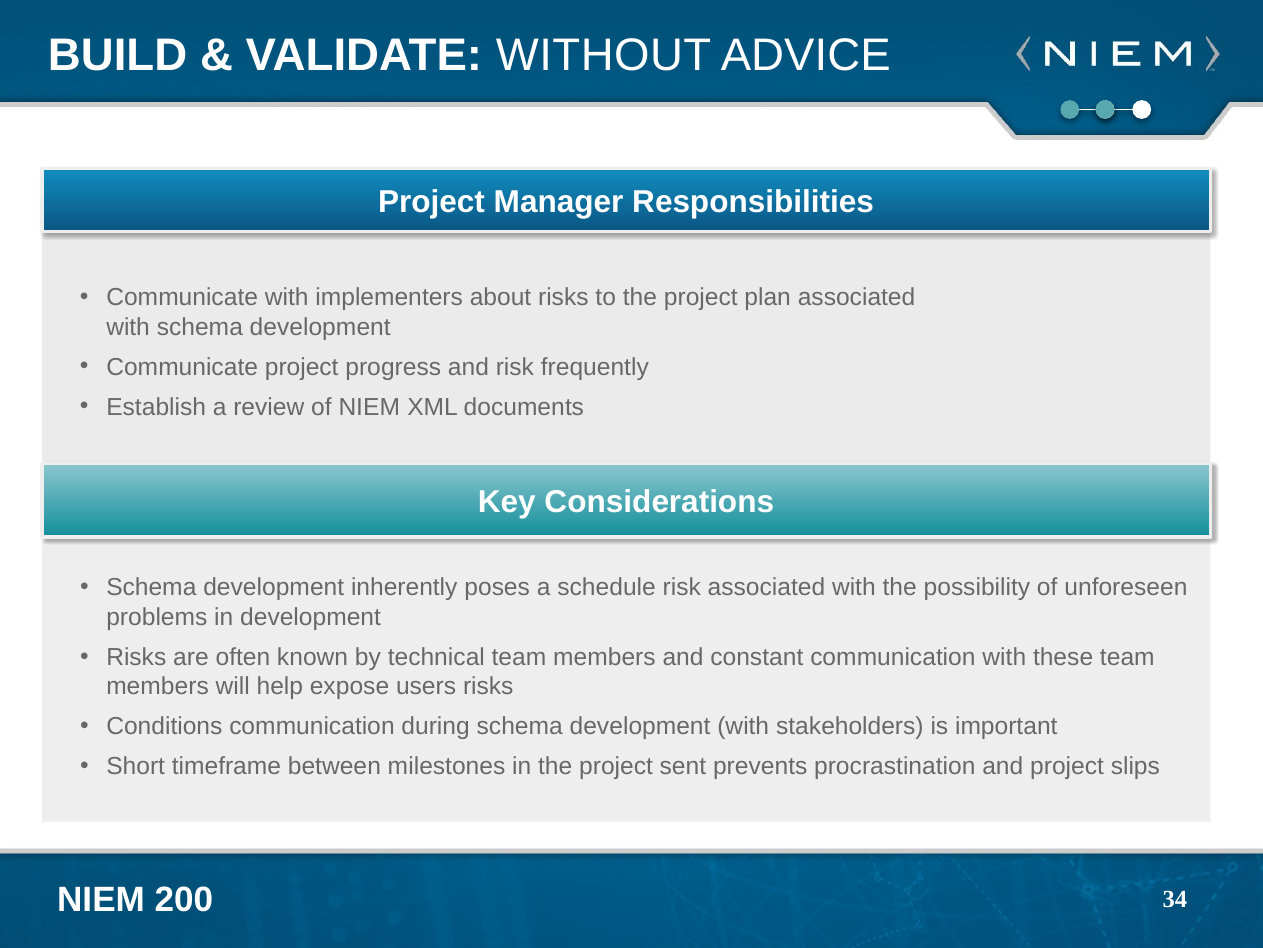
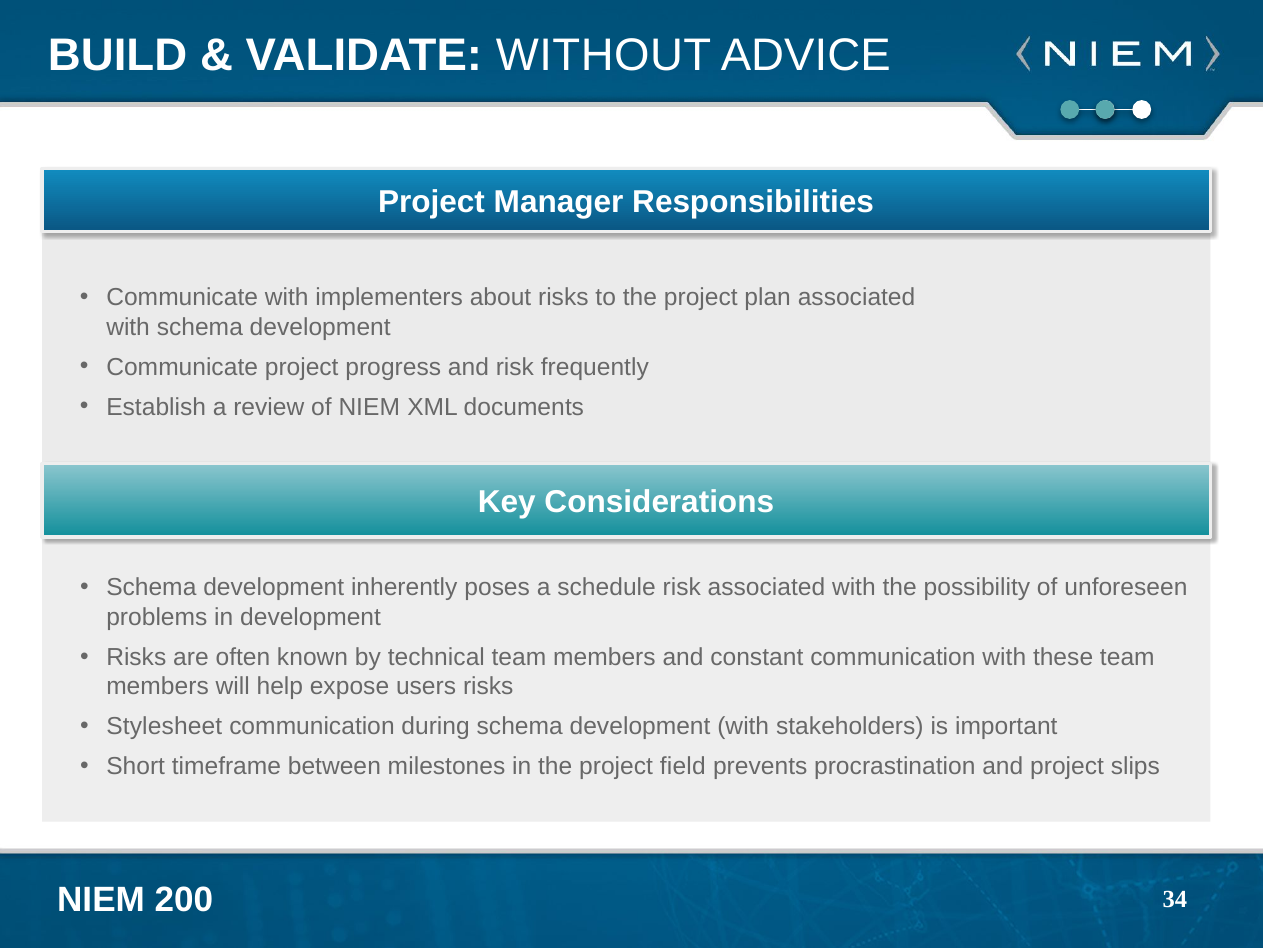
Conditions: Conditions -> Stylesheet (164, 726)
sent: sent -> field (683, 766)
